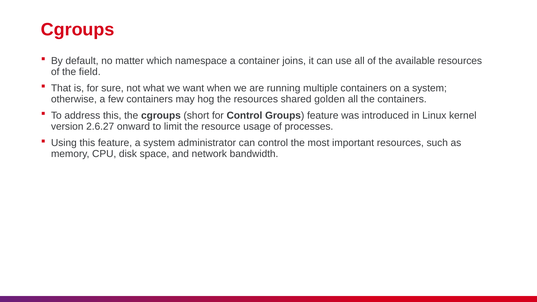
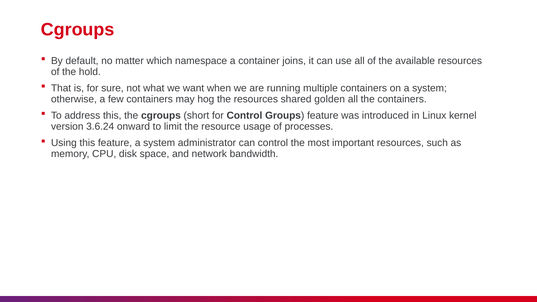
field: field -> hold (90, 72)
2.6.27: 2.6.27 -> 3.6.24 (100, 126)
